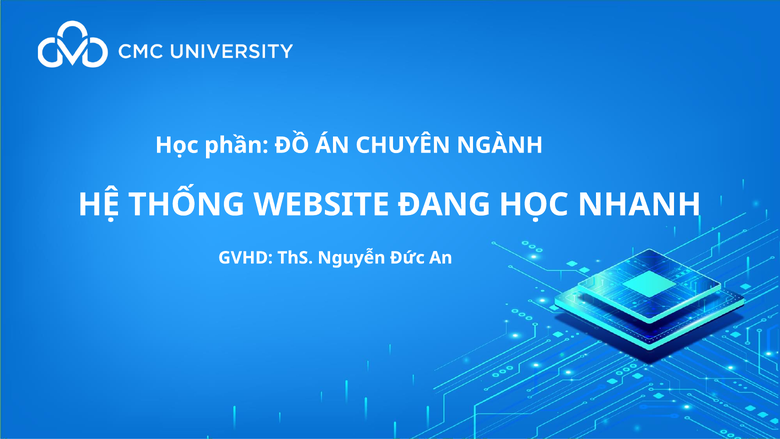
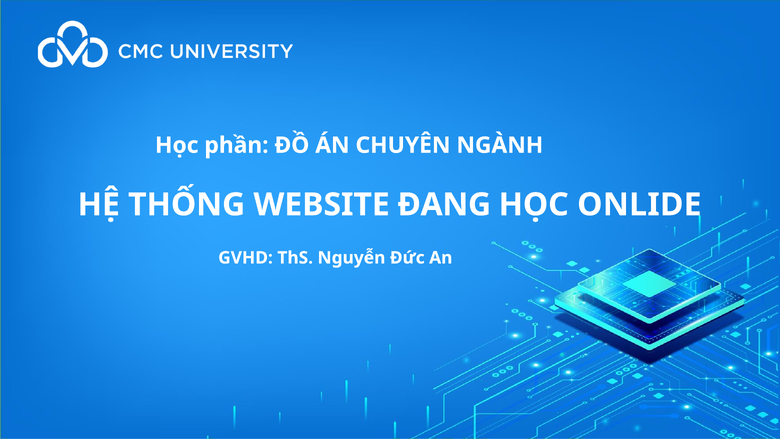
NHANH: NHANH -> ONLIDE (639, 205)
